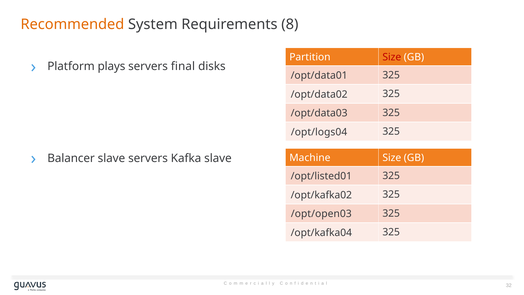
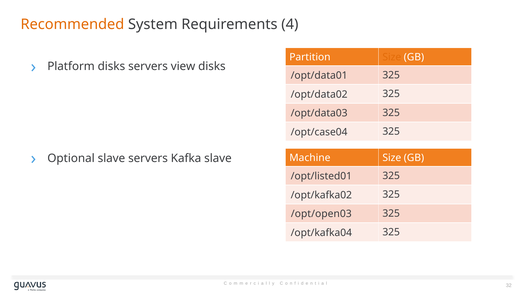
8: 8 -> 4 (290, 24)
Size colour: red -> orange (392, 57)
Platform plays: plays -> disks (111, 66)
final: final -> view (183, 66)
/opt/logs04: /opt/logs04 -> /opt/case04 (319, 132)
Balancer: Balancer -> Optional (71, 158)
